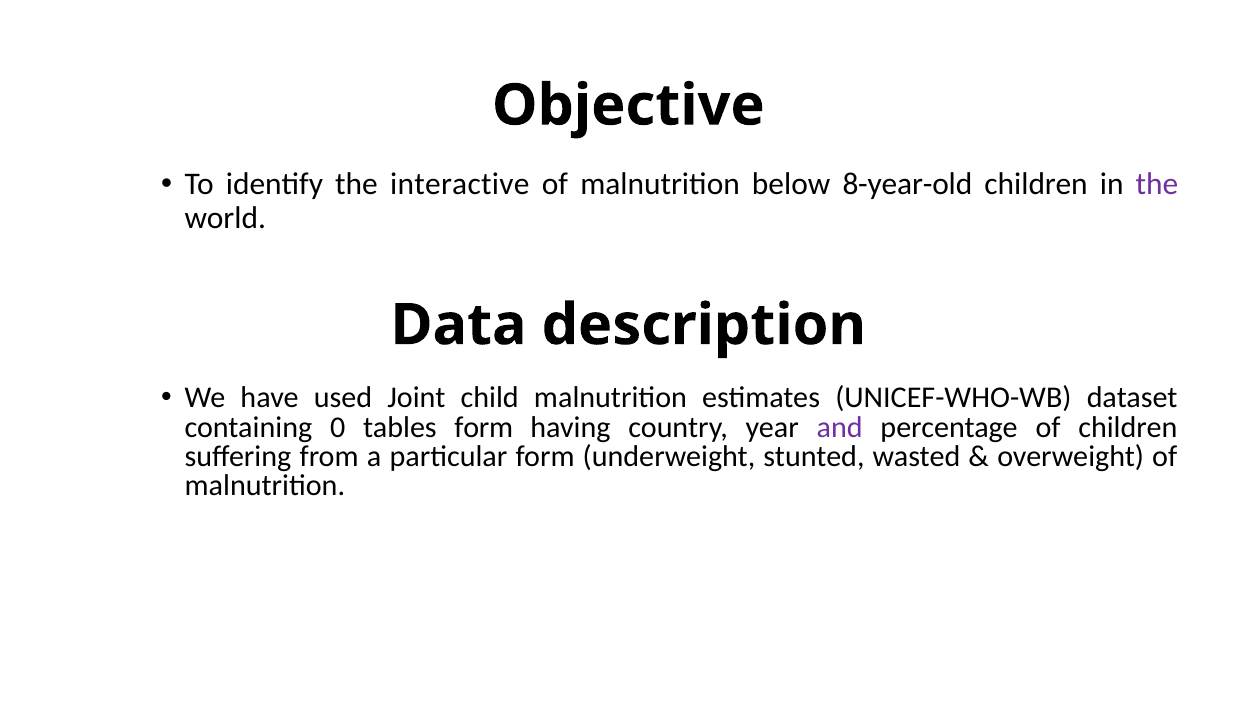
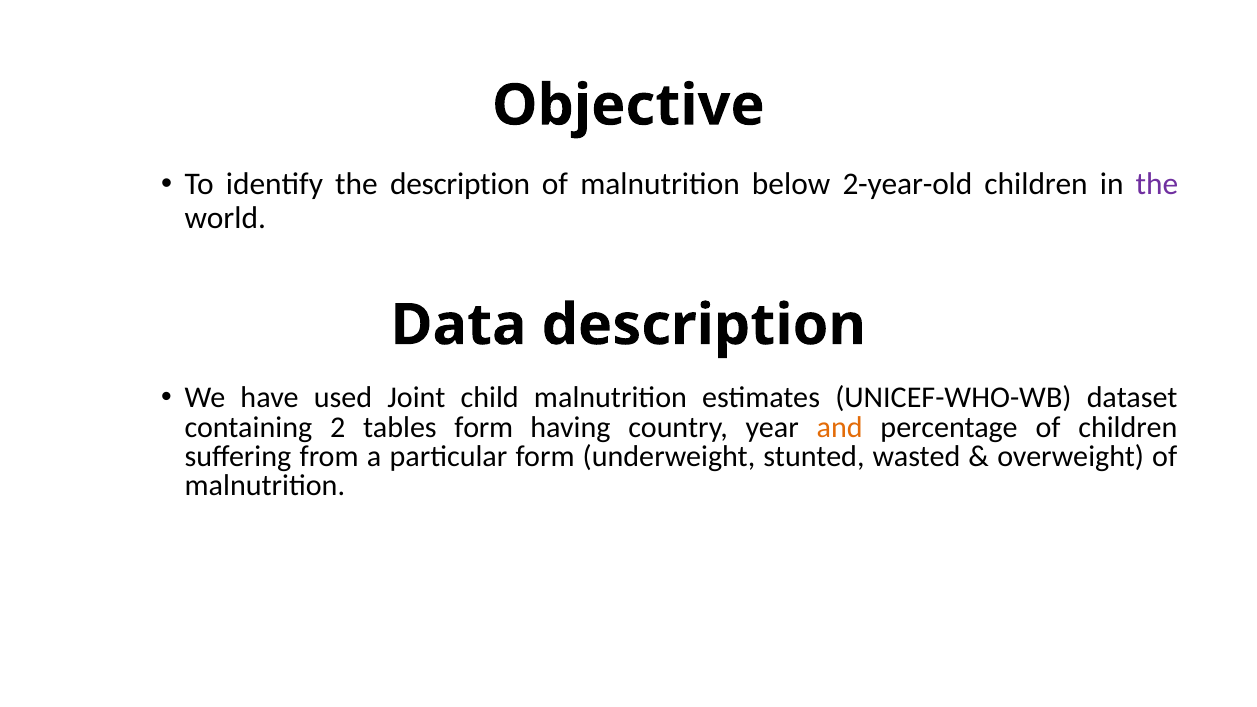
the interactive: interactive -> description (460, 184)
8-year-old: 8-year-old -> 2-year-old (907, 184)
0: 0 -> 2 (338, 427)
and colour: purple -> orange (840, 427)
